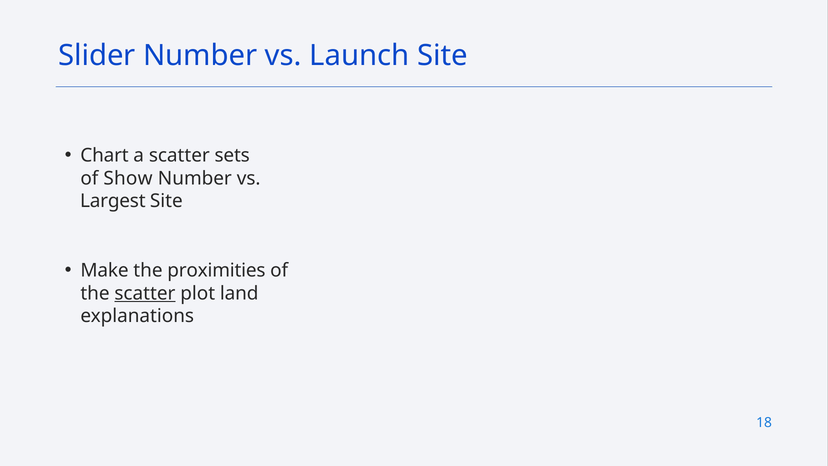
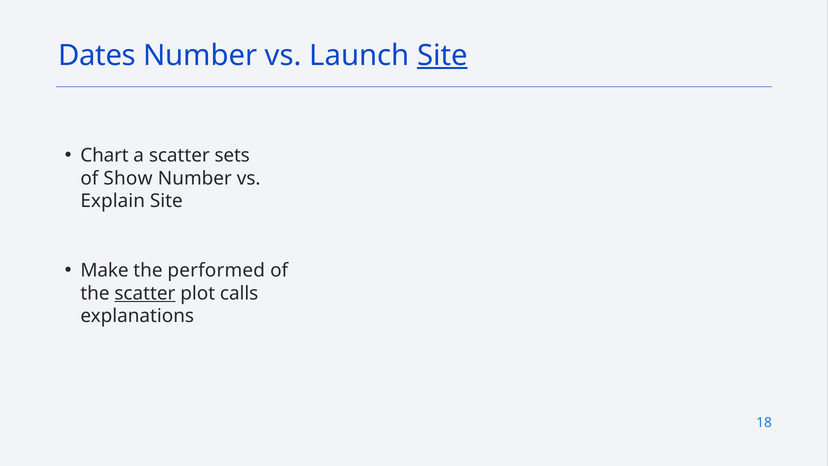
Slider: Slider -> Dates (97, 55)
Site underline: none -> present (442, 55)
Largest: Largest -> Explain (113, 201)
proximities: proximities -> performed (216, 271)
land: land -> calls (239, 293)
